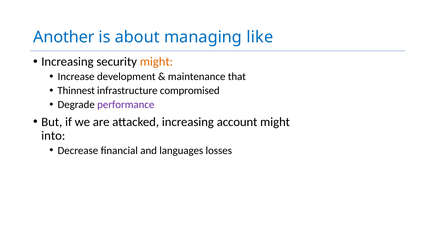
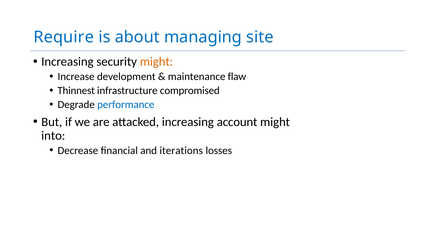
Another: Another -> Require (64, 37)
like: like -> site (260, 37)
that: that -> flaw (237, 77)
performance colour: purple -> blue (126, 105)
languages: languages -> iterations (181, 151)
